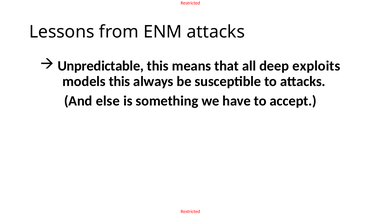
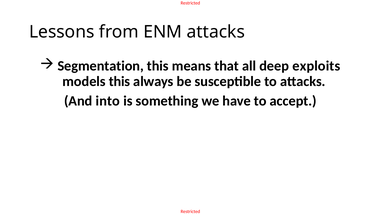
Unpredictable: Unpredictable -> Segmentation (101, 66)
else: else -> into (108, 101)
